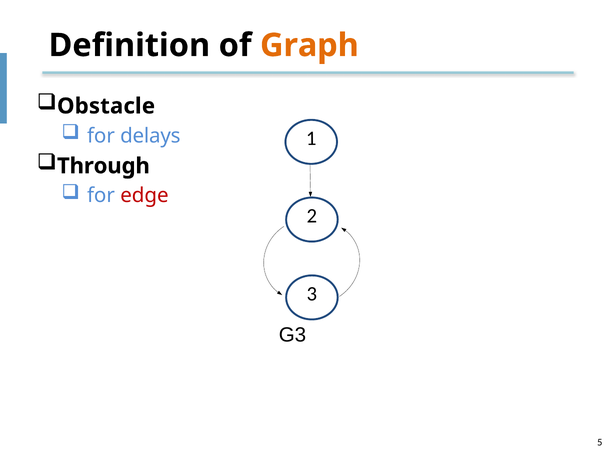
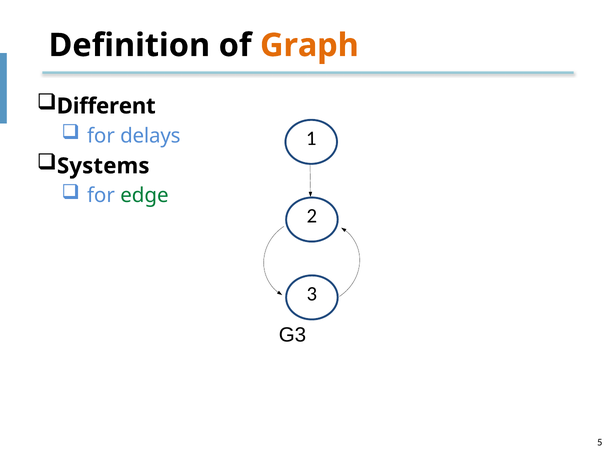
Obstacle: Obstacle -> Different (106, 106)
Through: Through -> Systems (103, 166)
edge colour: red -> green (144, 196)
